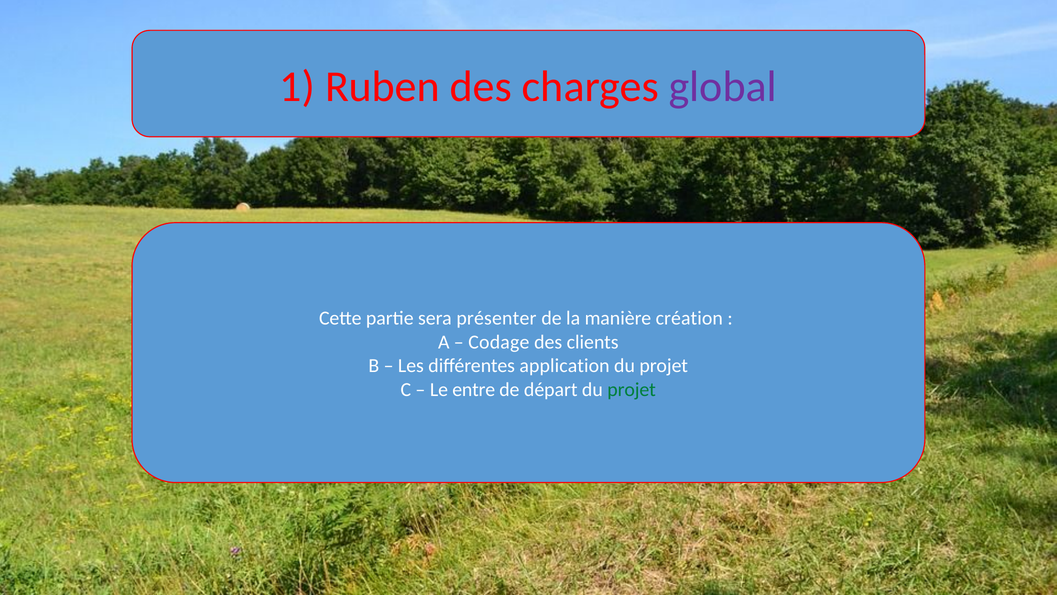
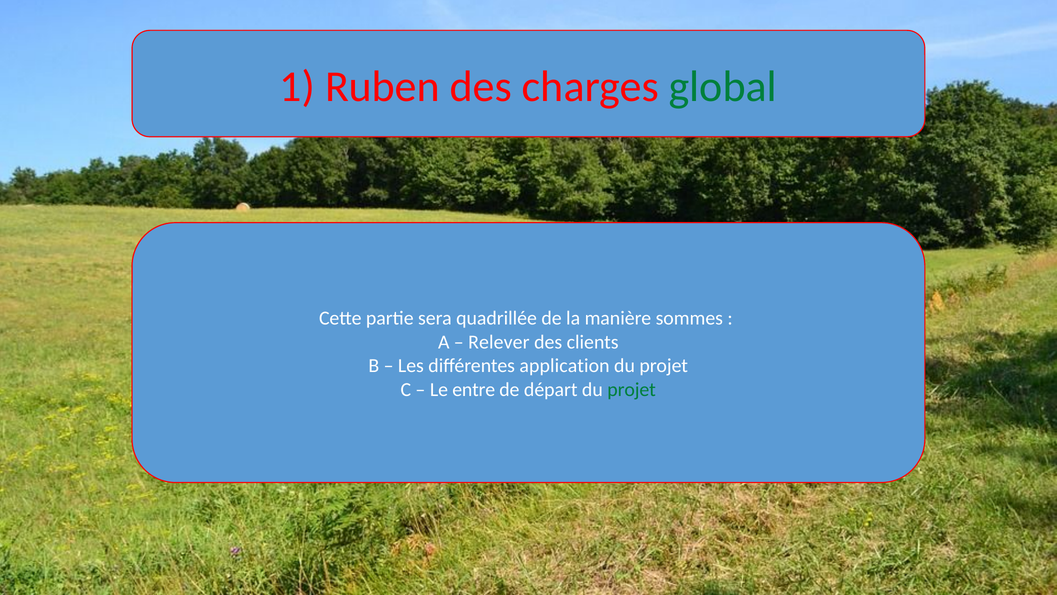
global colour: purple -> green (723, 87)
présenter: présenter -> quadrillée (497, 318)
création: création -> sommes (689, 318)
Codage: Codage -> Relever (499, 342)
